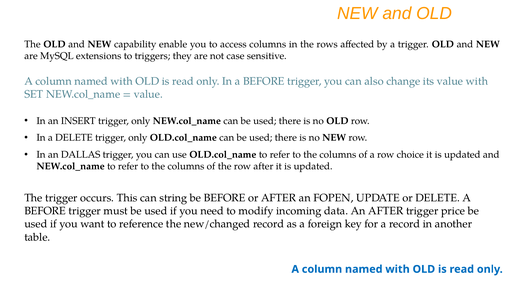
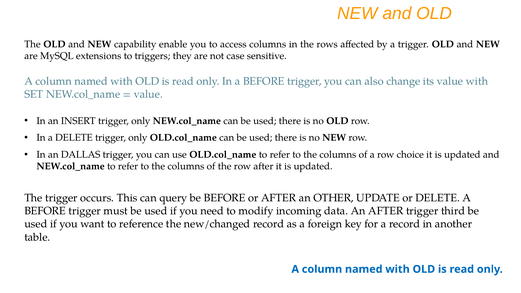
string: string -> query (173, 198)
FOPEN: FOPEN -> OTHER (334, 198)
price: price -> third (453, 211)
